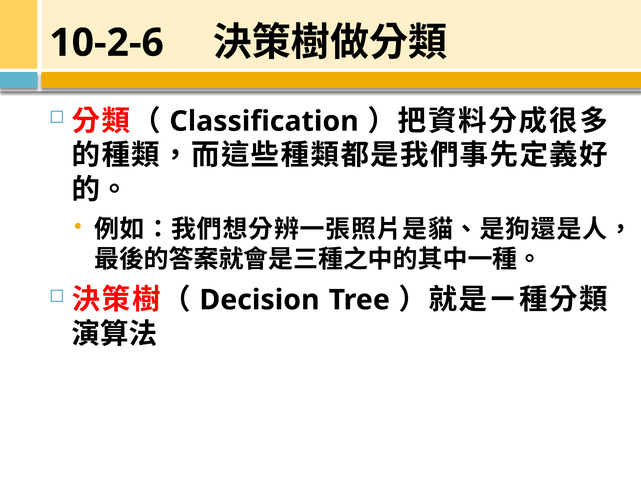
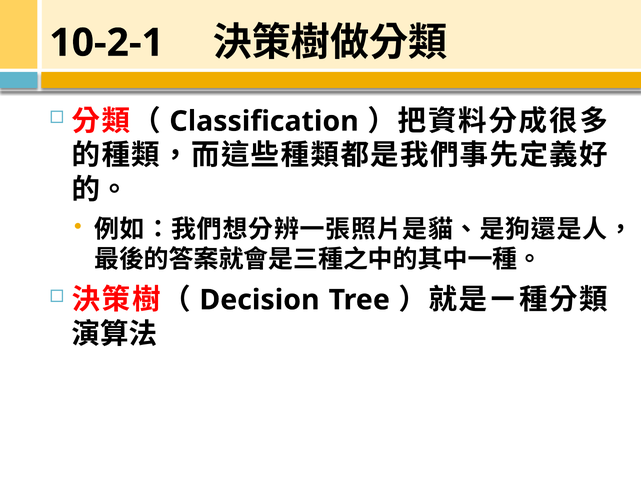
10-2-6: 10-2-6 -> 10-2-1 (107, 43)
